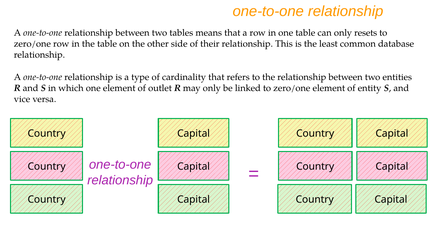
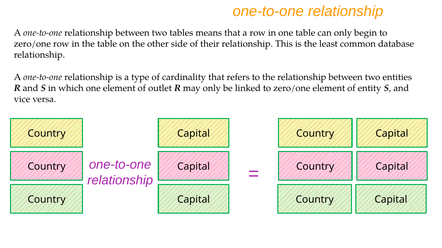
resets: resets -> begin (366, 33)
